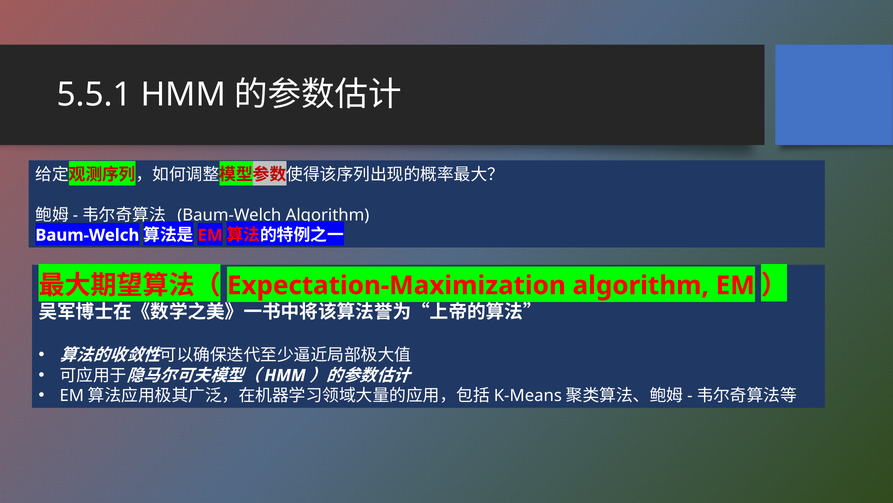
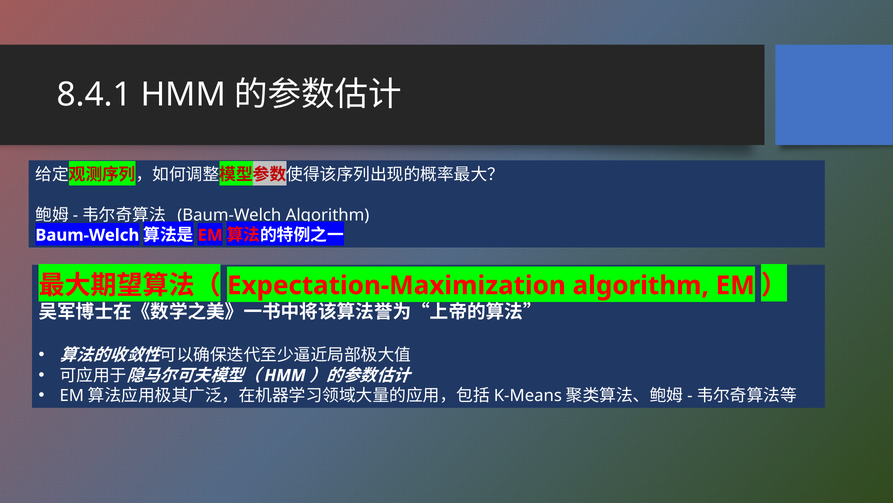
5.5.1: 5.5.1 -> 8.4.1 (94, 95)
